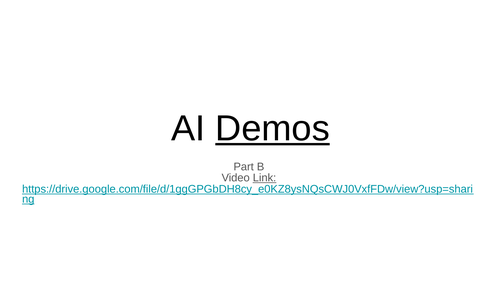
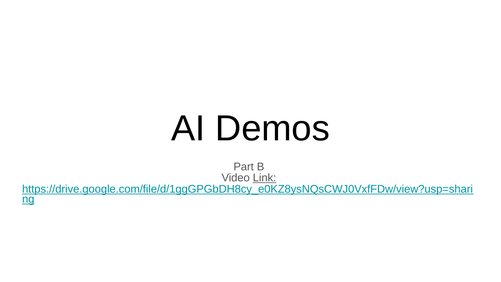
Demos underline: present -> none (273, 129)
